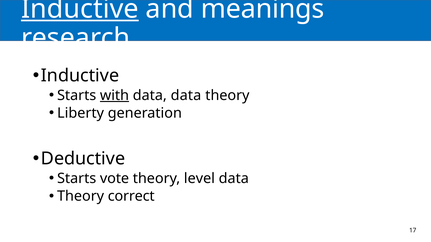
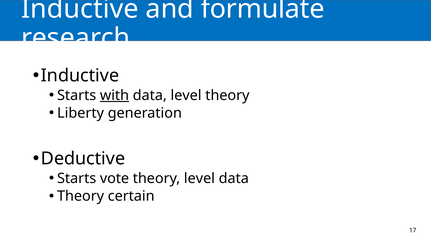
Inductive underline: present -> none (80, 9)
meanings: meanings -> formulate (263, 9)
data data: data -> level (186, 95)
correct: correct -> certain (131, 197)
